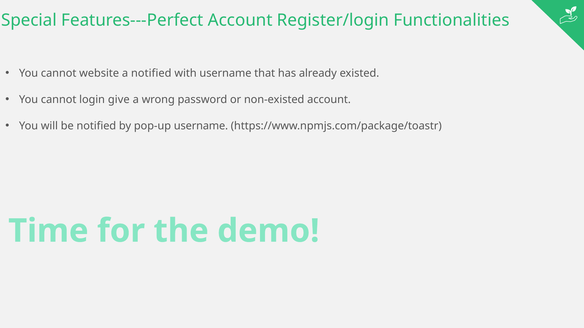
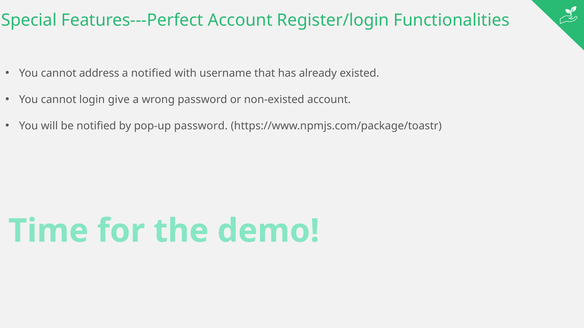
website: website -> address (99, 73)
pop-up username: username -> password (201, 126)
